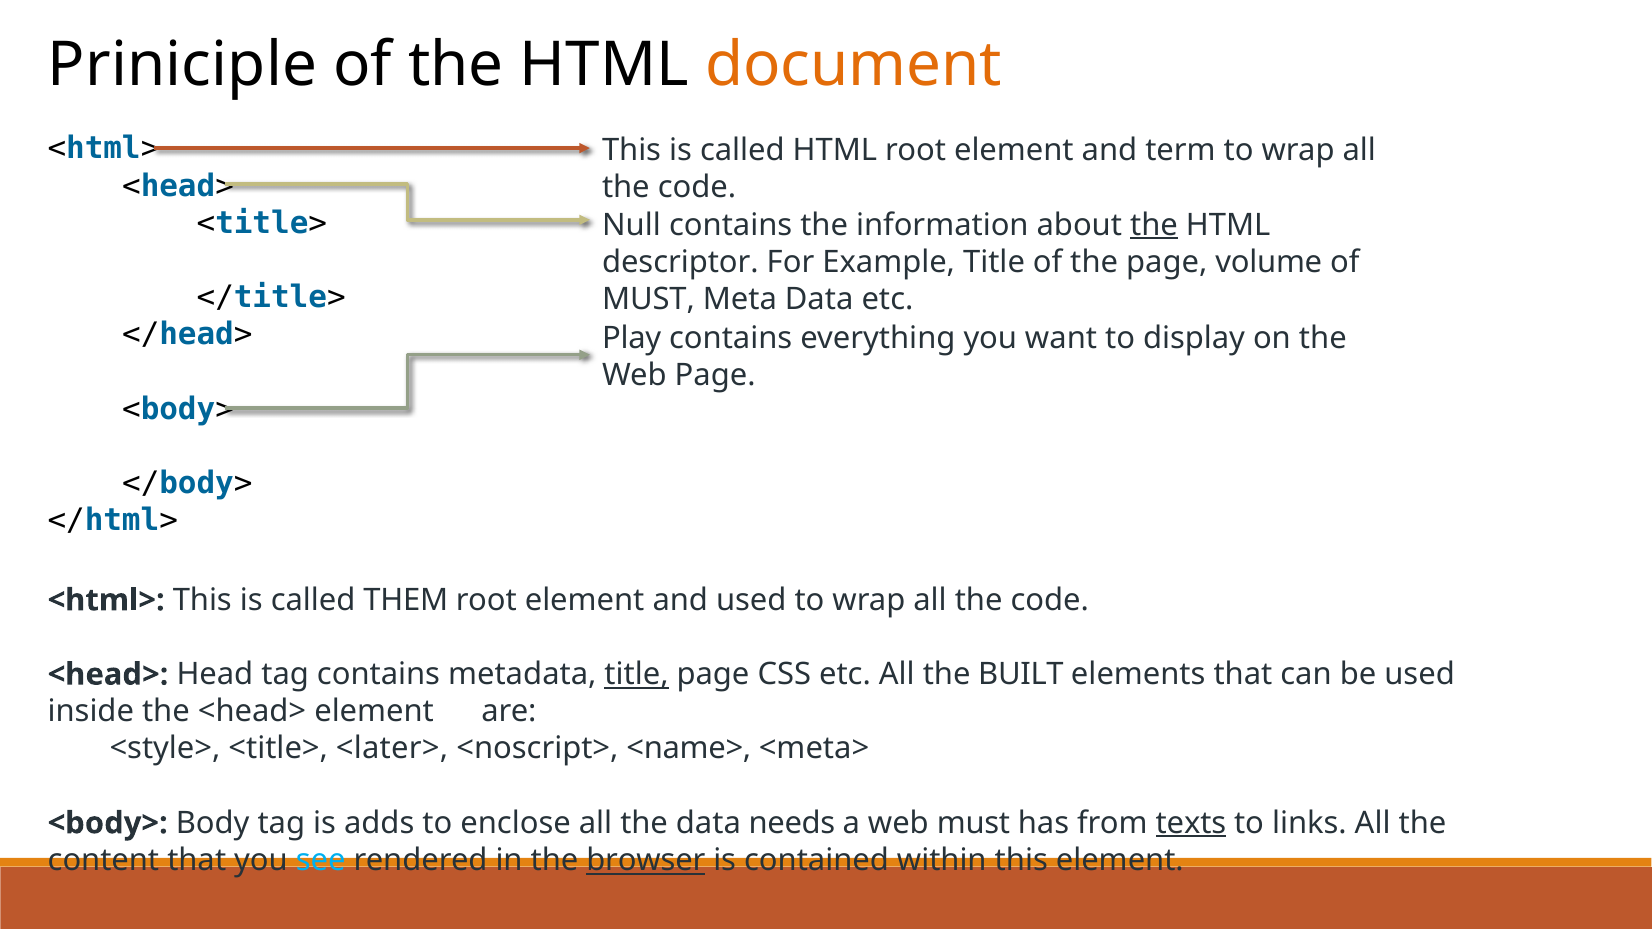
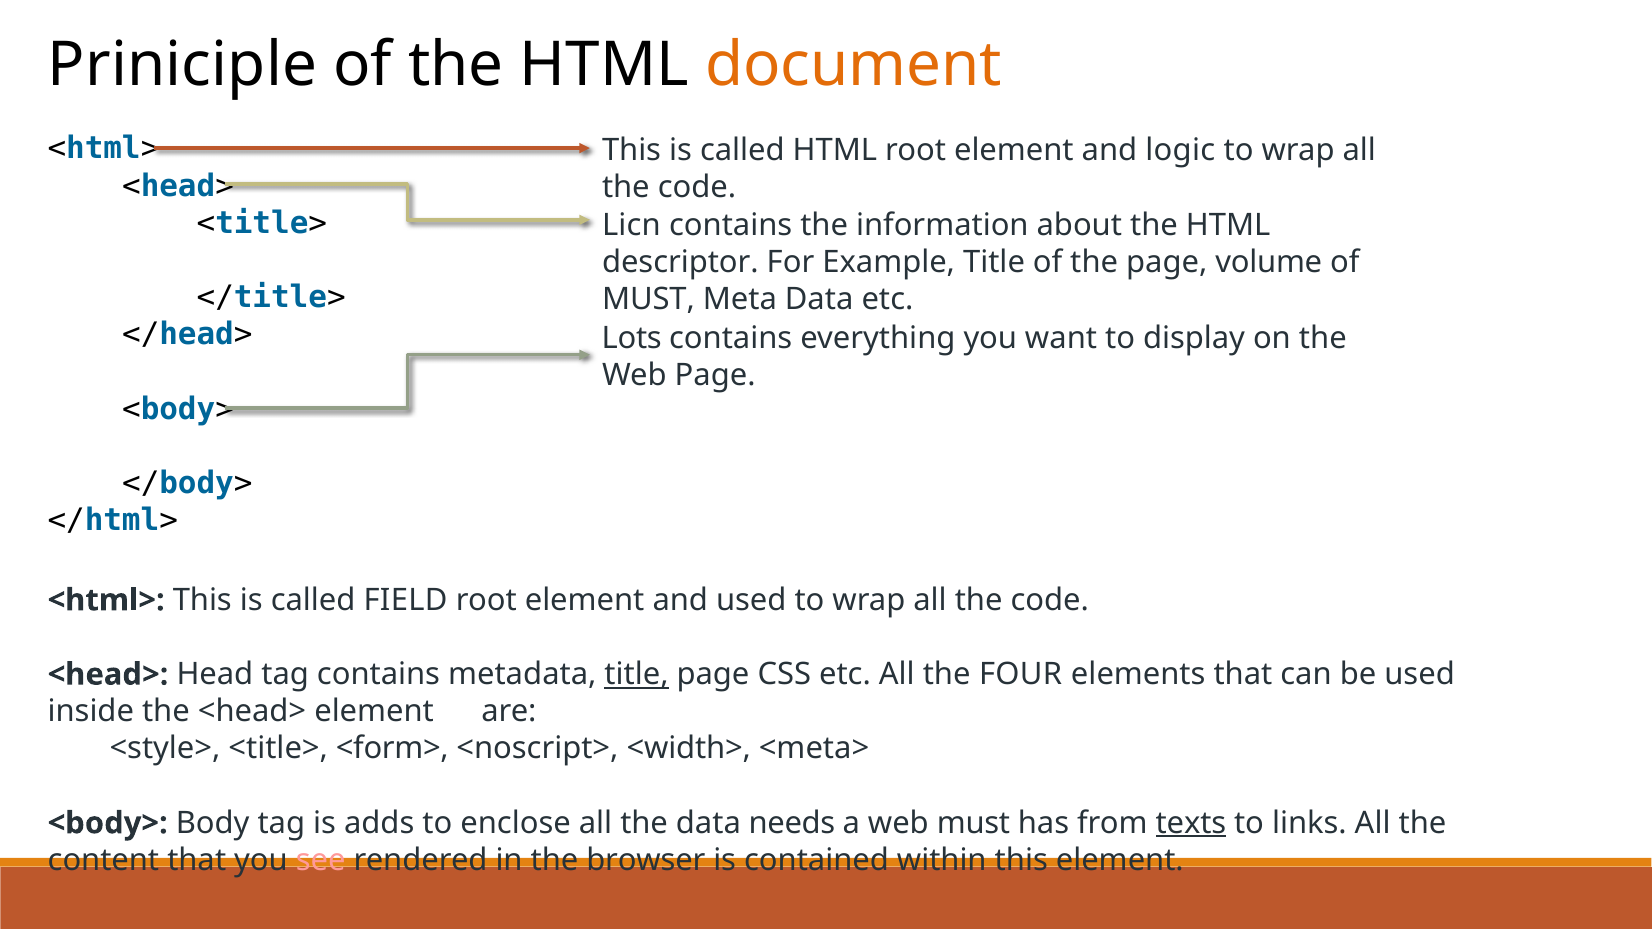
term: term -> logic (1180, 150)
Null: Null -> Licn (631, 225)
the underline: present -> none (1154, 225)
Play: Play -> Lots (632, 338)
THEM: THEM -> FIELD (406, 600)
BUILT: BUILT -> FOUR (1021, 675)
<later>: <later> -> <form> (392, 749)
<name>: <name> -> <width> (689, 749)
see colour: light blue -> pink (321, 860)
browser underline: present -> none (646, 860)
